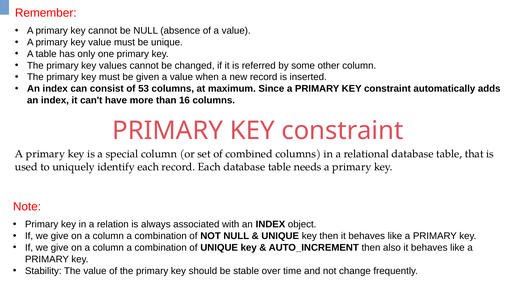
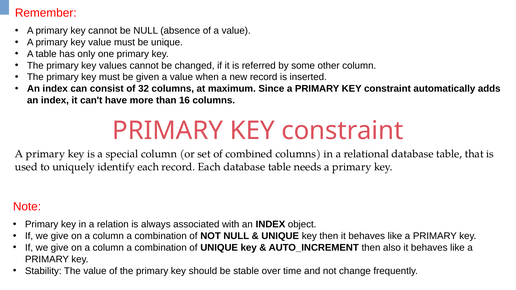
53: 53 -> 32 (144, 89)
